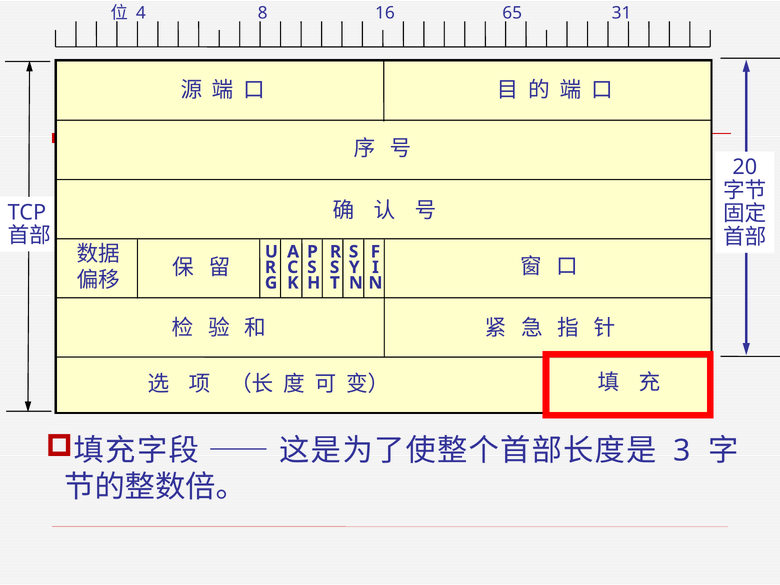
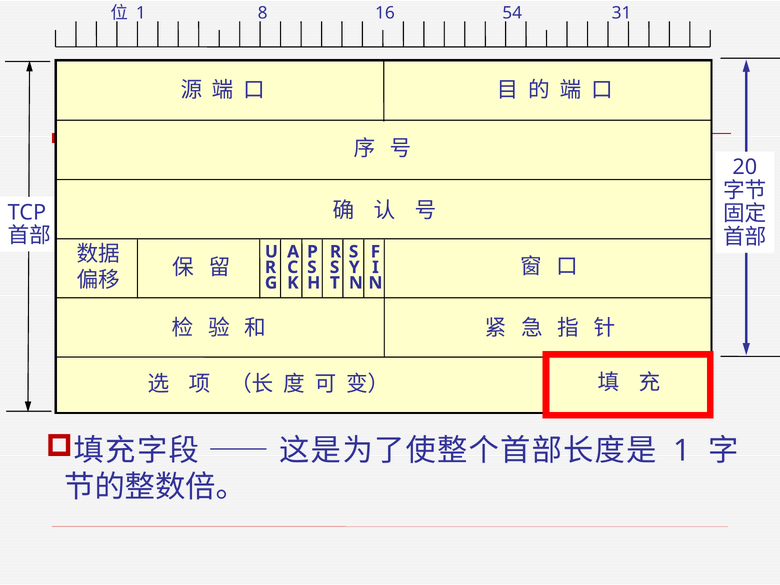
4: 4 -> 1 (141, 13)
65: 65 -> 54 (512, 13)
3: 3 -> 1 (682, 451)
